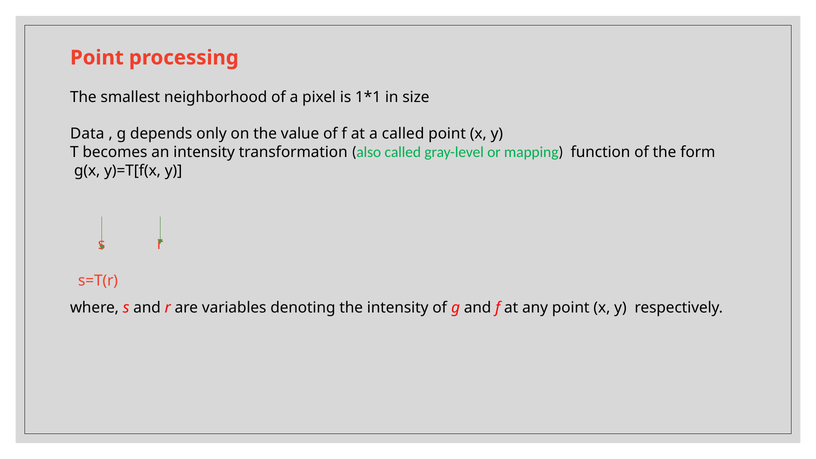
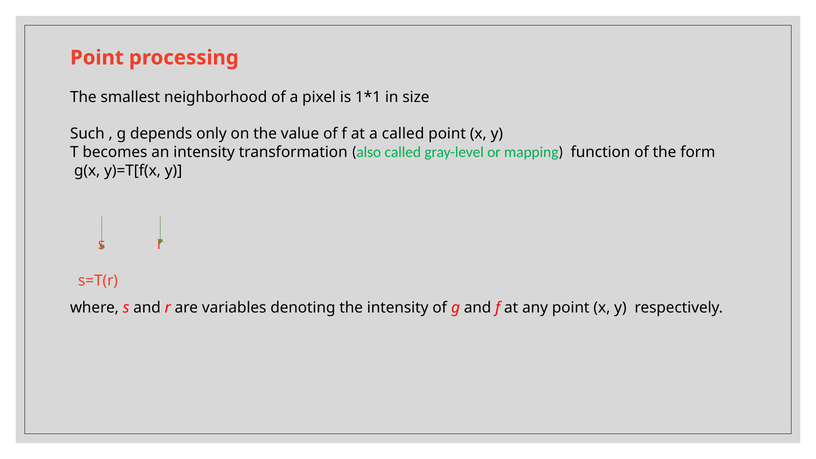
Data: Data -> Such (87, 134)
